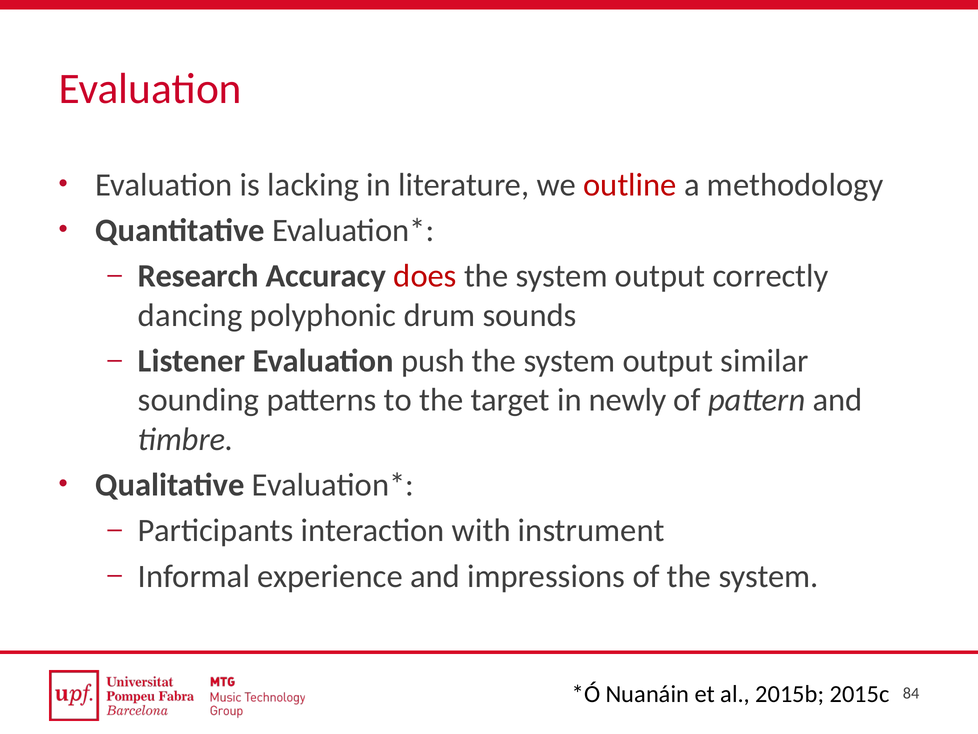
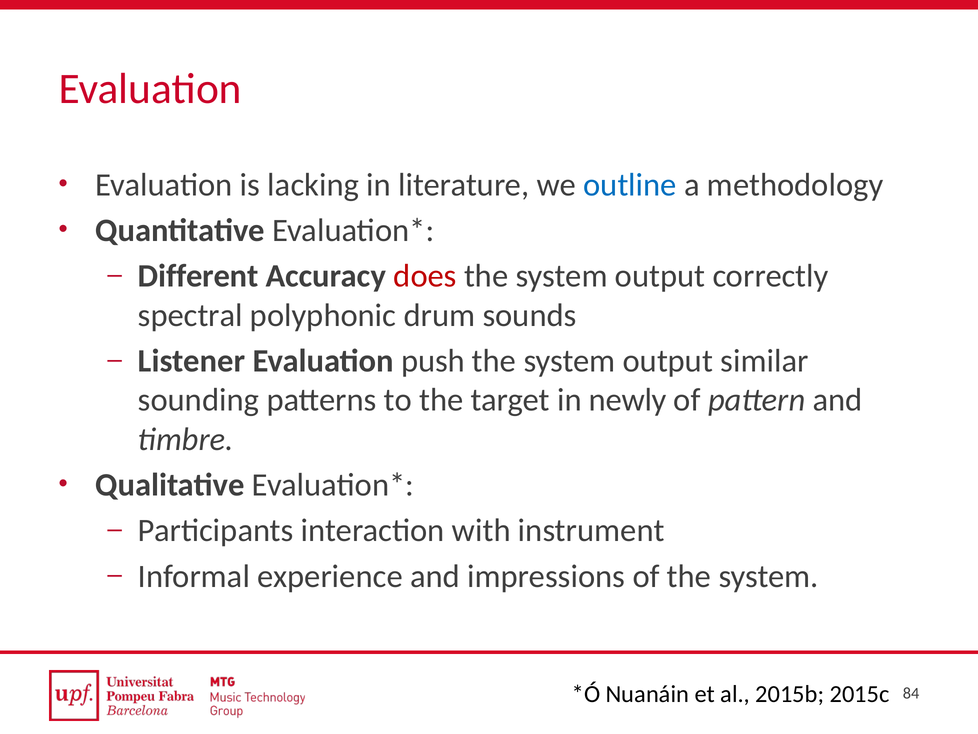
outline colour: red -> blue (630, 185)
Research: Research -> Different (198, 276)
dancing: dancing -> spectral (190, 315)
